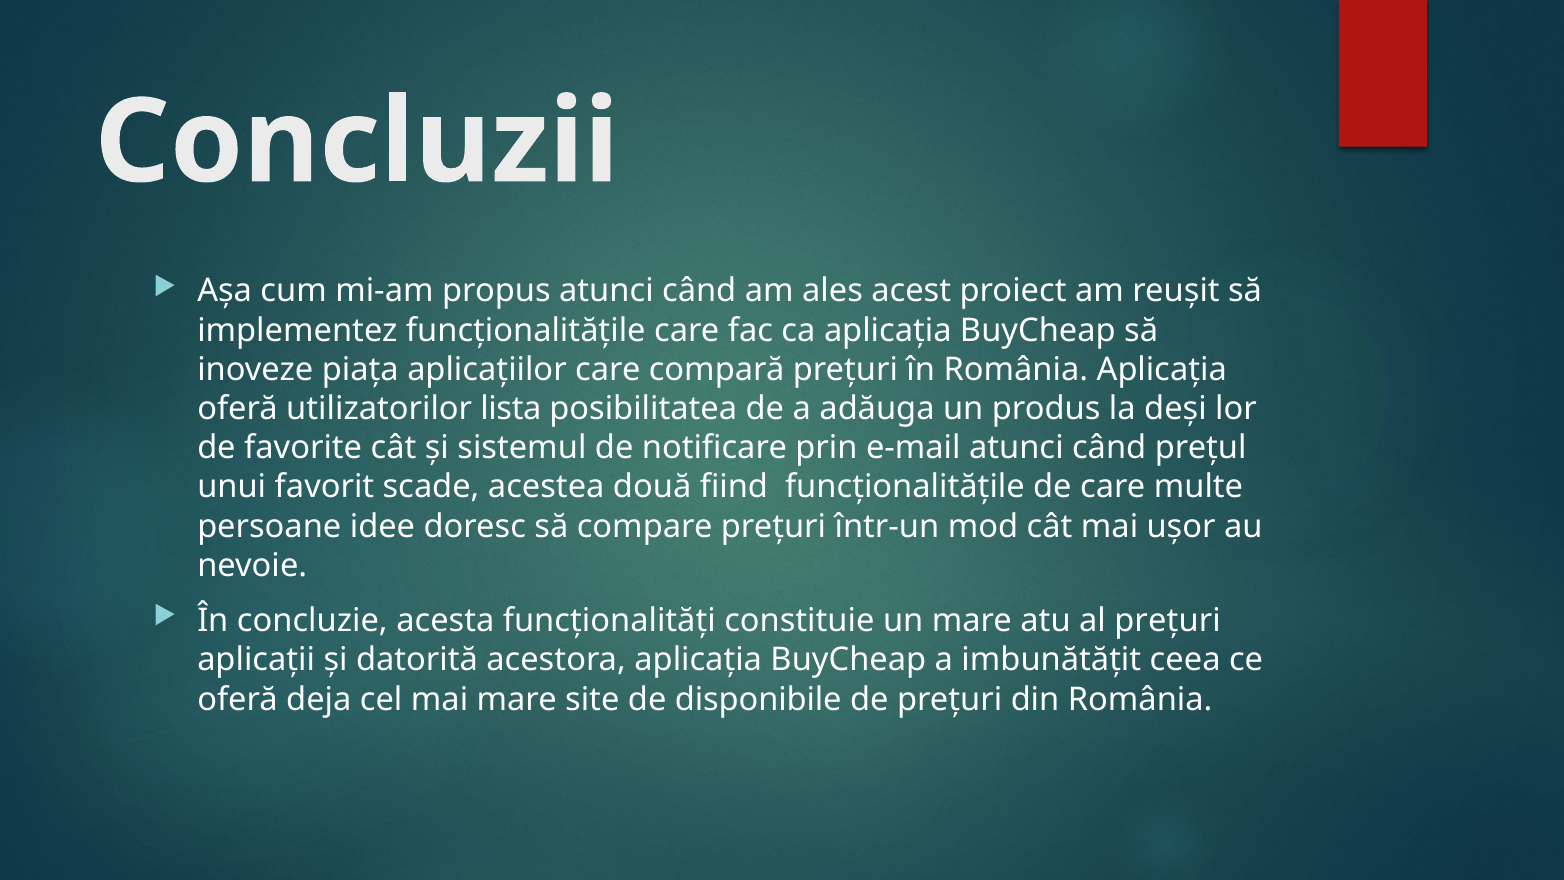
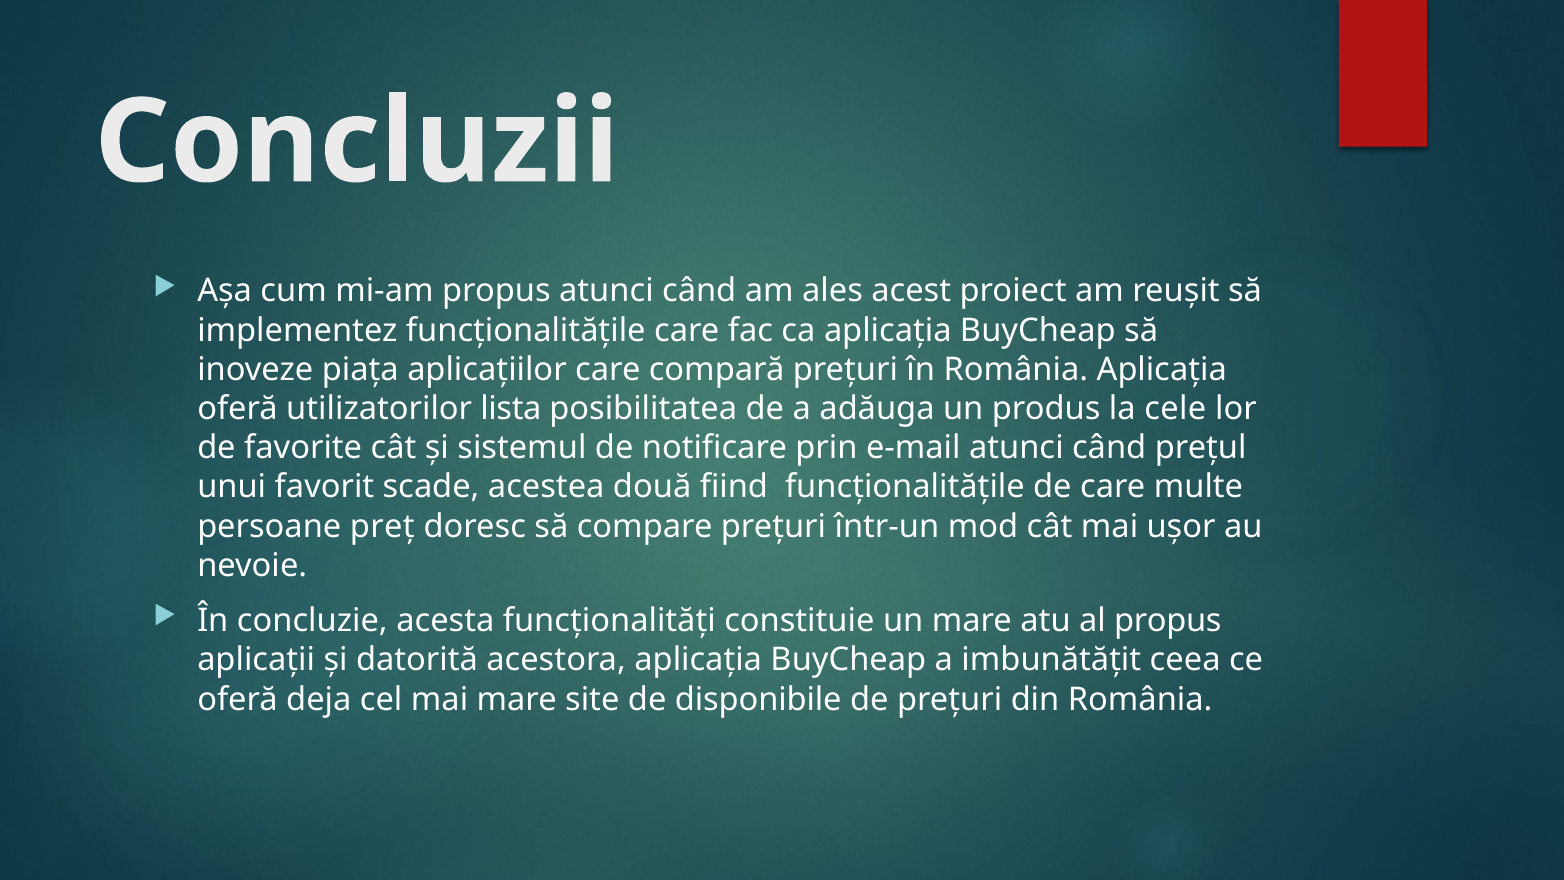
deși: deși -> cele (1175, 409)
idee: idee -> preț (382, 526)
al prețuri: prețuri -> propus (1168, 621)
